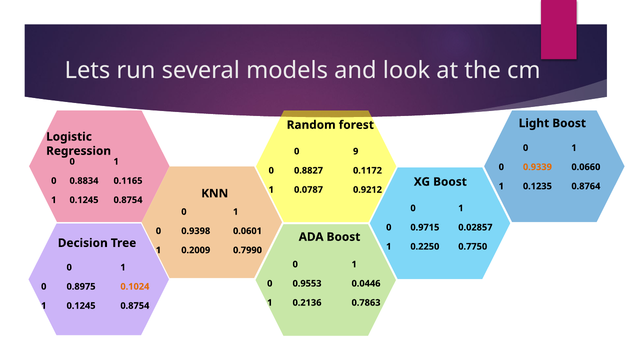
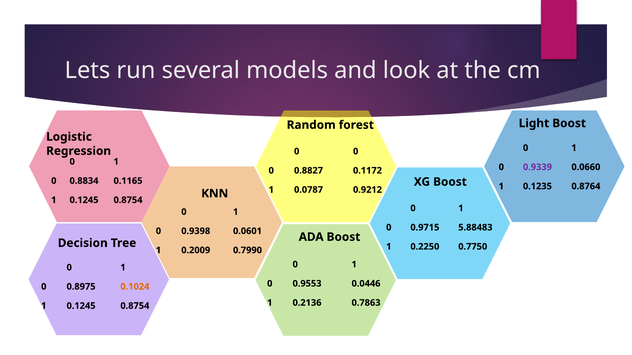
9: 9 -> 0 (356, 152)
0.9339 colour: orange -> purple (537, 167)
0.02857: 0.02857 -> 5.88483 (475, 228)
